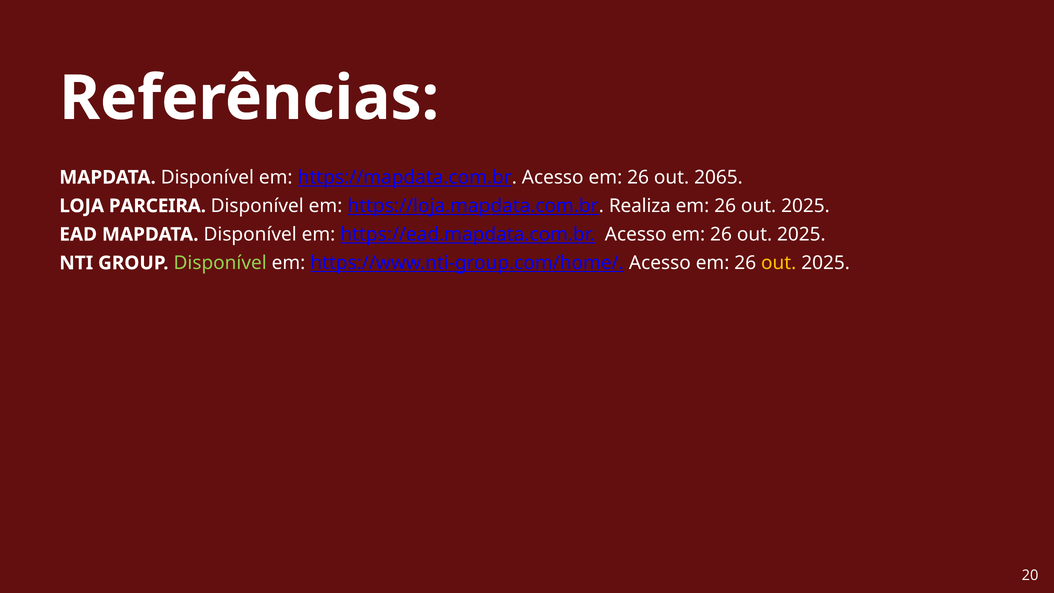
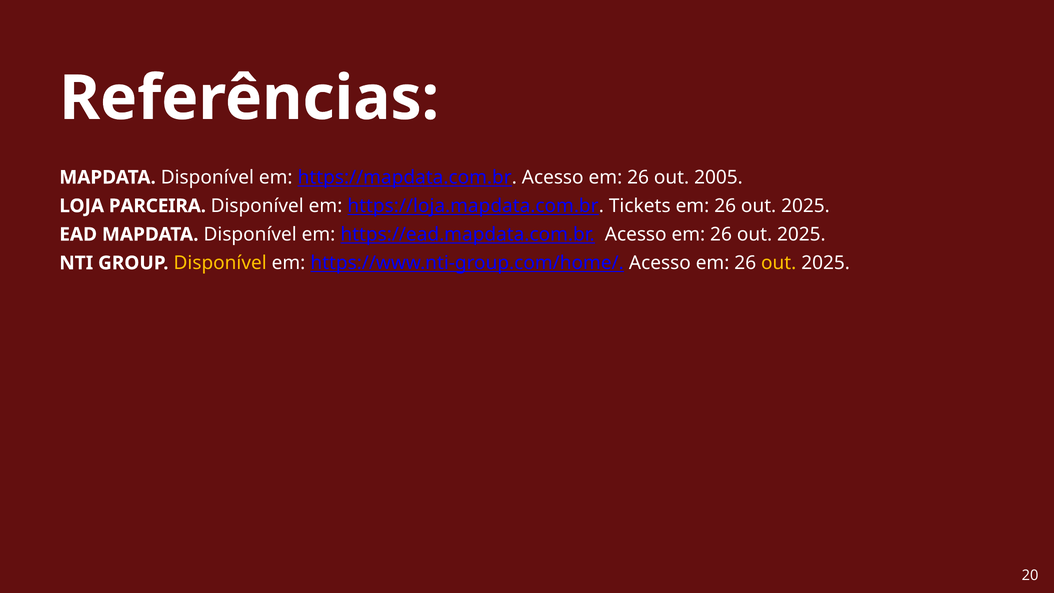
2065: 2065 -> 2005 (718, 177)
Realiza: Realiza -> Tickets (640, 206)
Disponível colour: light green -> yellow (220, 263)
